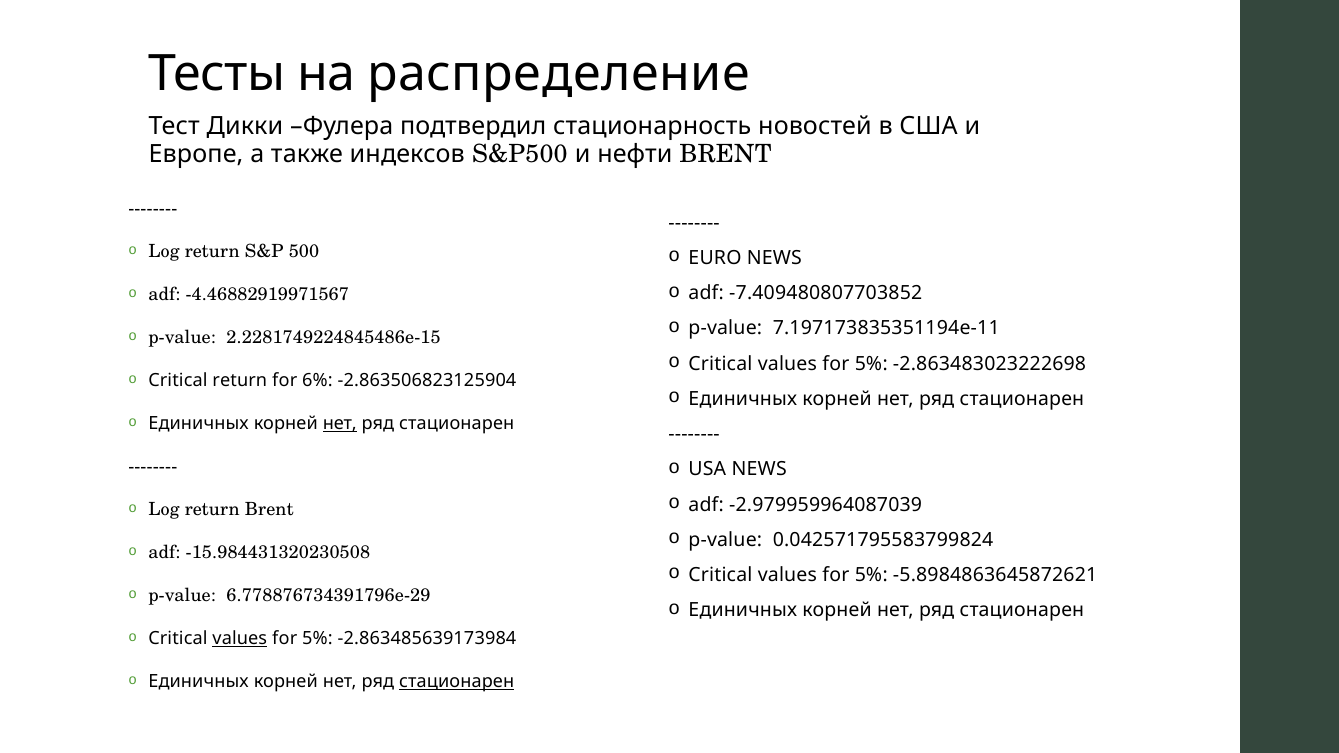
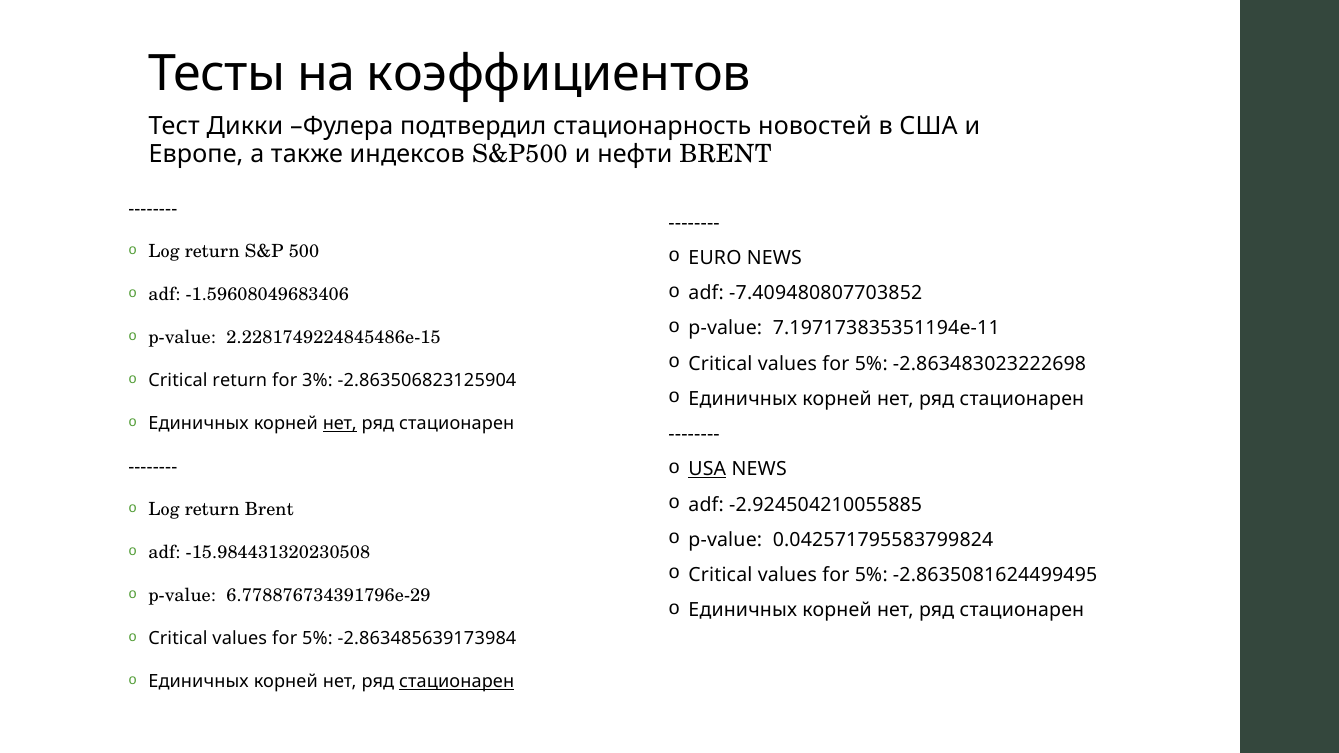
распределение: распределение -> коэффициентов (559, 74)
-4.46882919971567: -4.46882919971567 -> -1.59608049683406 (267, 295)
6%: 6% -> 3% (317, 381)
USA underline: none -> present (707, 470)
-2.979959964087039: -2.979959964087039 -> -2.924504210055885 (826, 505)
-5.8984863645872621: -5.8984863645872621 -> -2.8635081624499495 (995, 575)
values underline: present -> none (240, 639)
